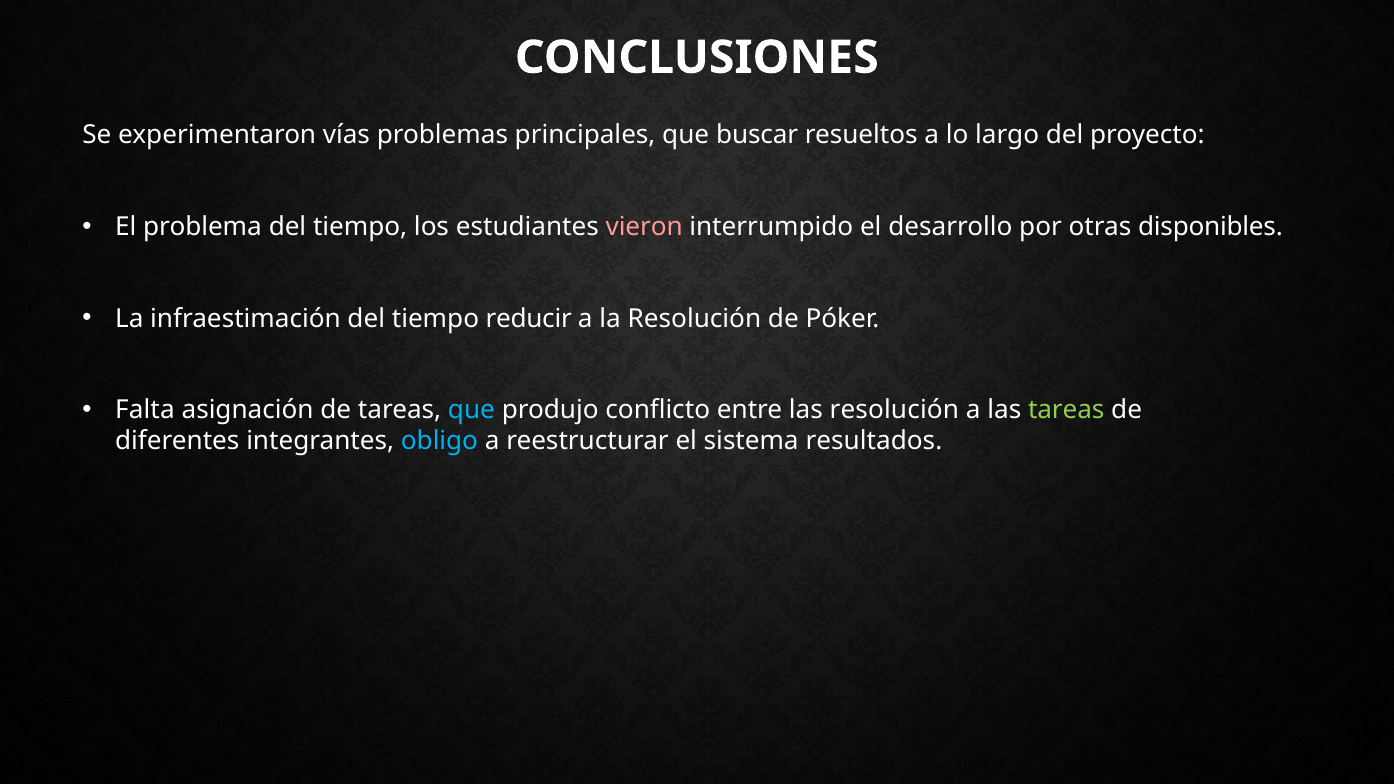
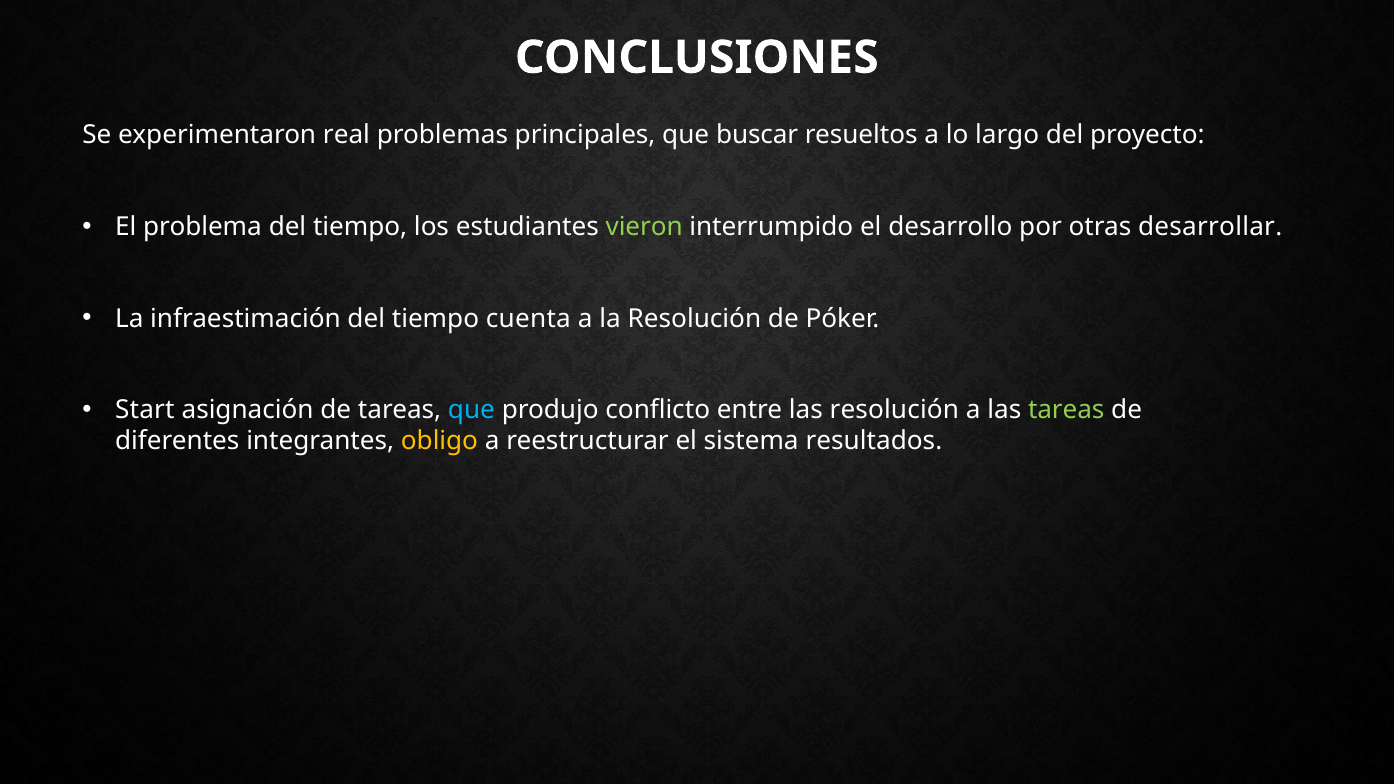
vías: vías -> real (346, 135)
vieron colour: pink -> light green (644, 227)
disponibles: disponibles -> desarrollar (1210, 227)
reducir: reducir -> cuenta (528, 318)
Falta: Falta -> Start (145, 410)
obligo colour: light blue -> yellow (440, 441)
